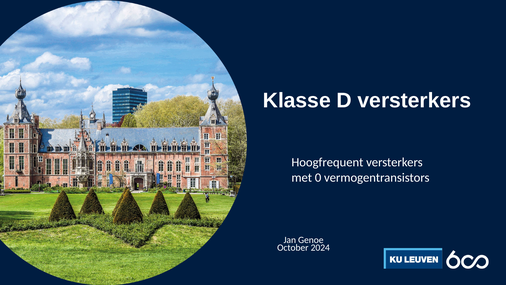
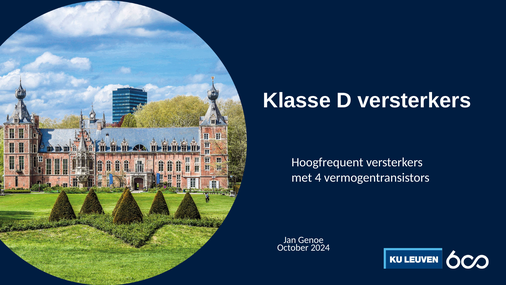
0: 0 -> 4 (318, 177)
